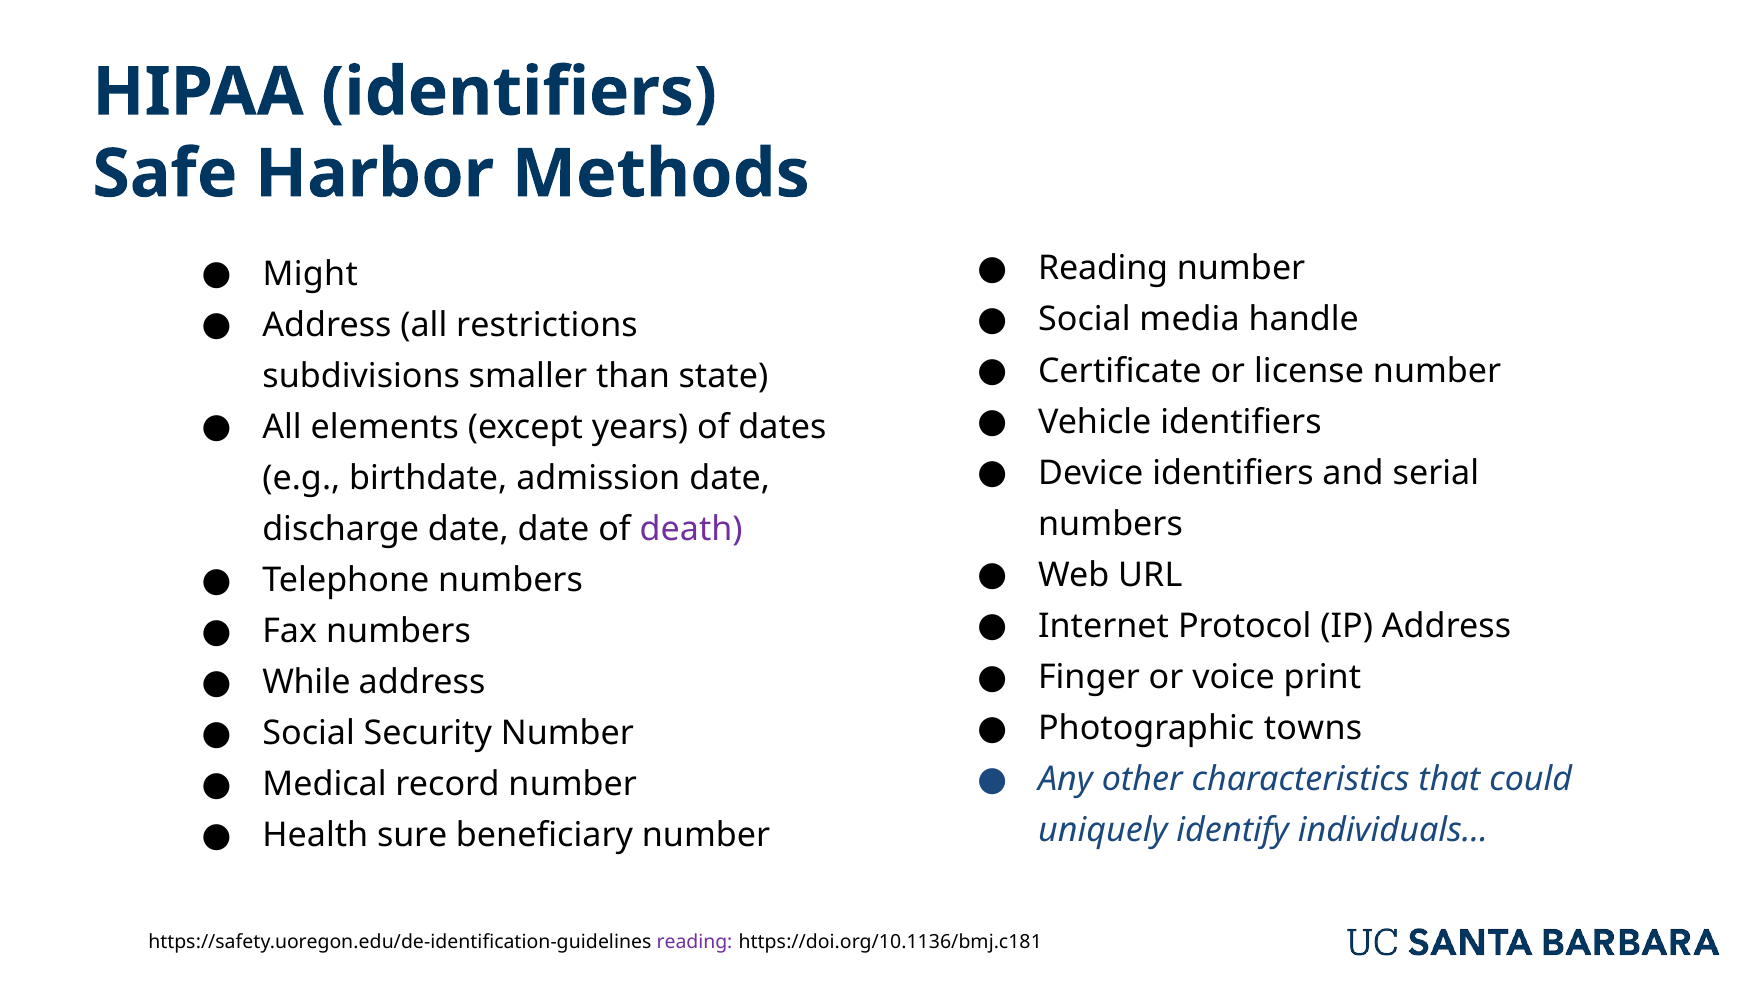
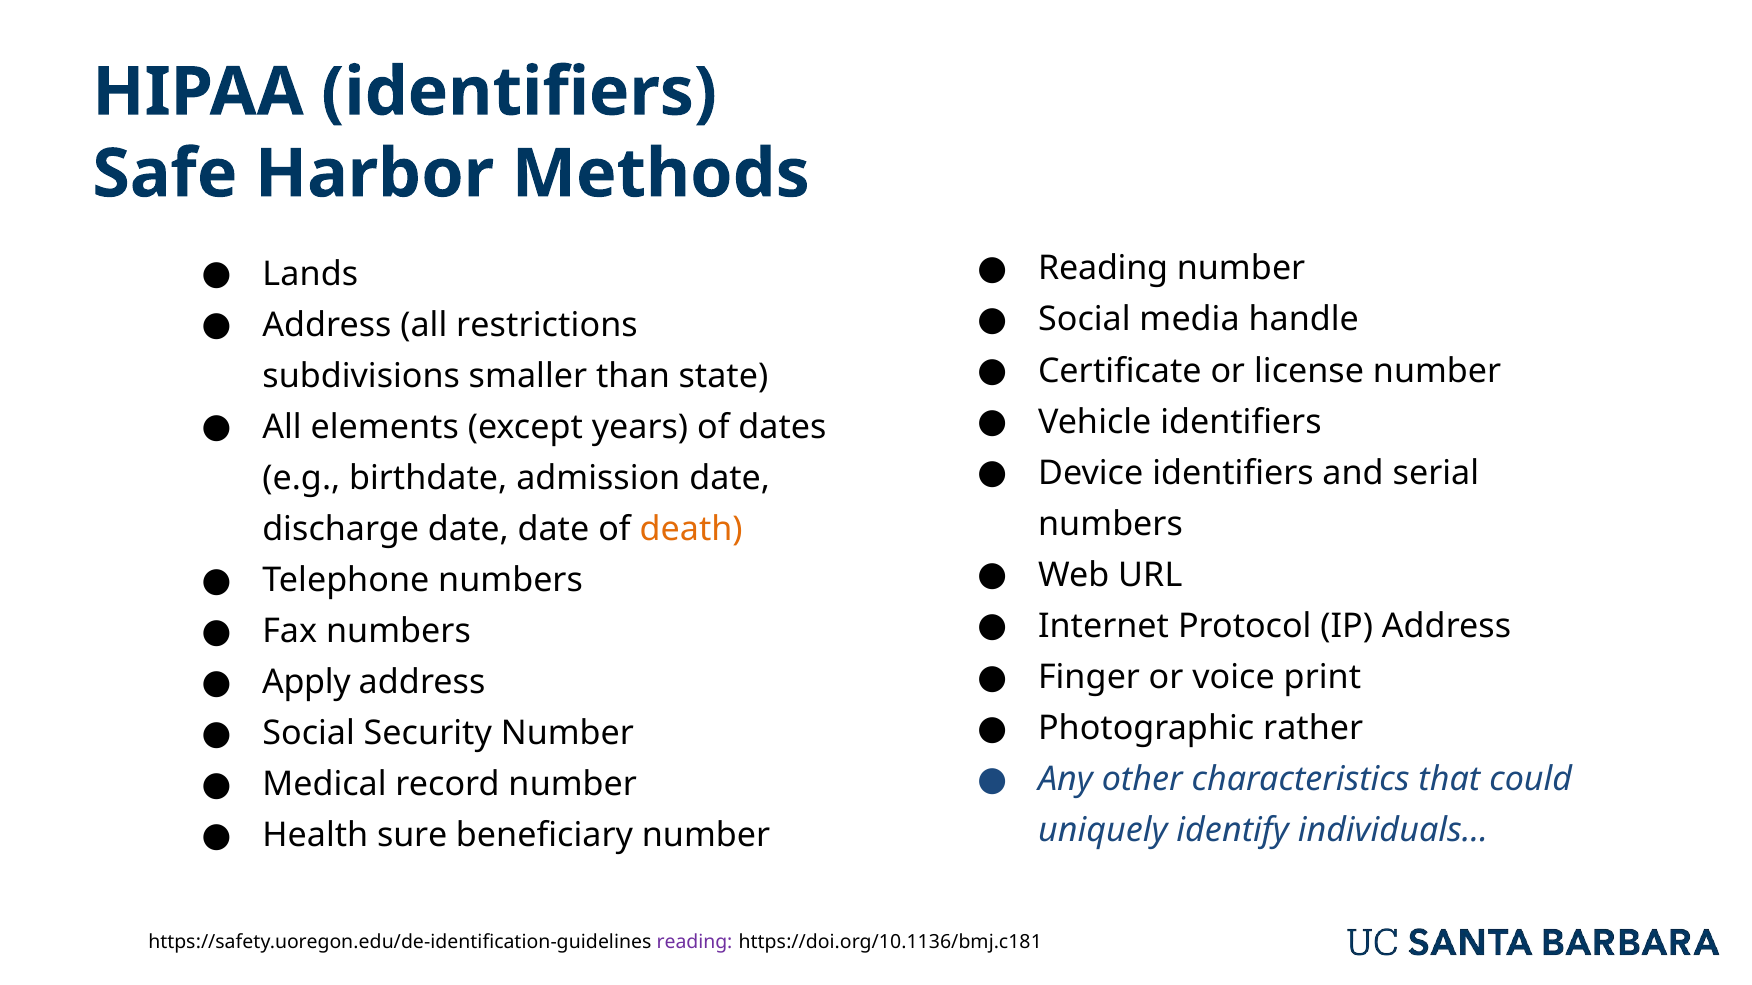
Might: Might -> Lands (310, 274)
death colour: purple -> orange (691, 530)
While: While -> Apply (306, 683)
towns: towns -> rather (1313, 729)
